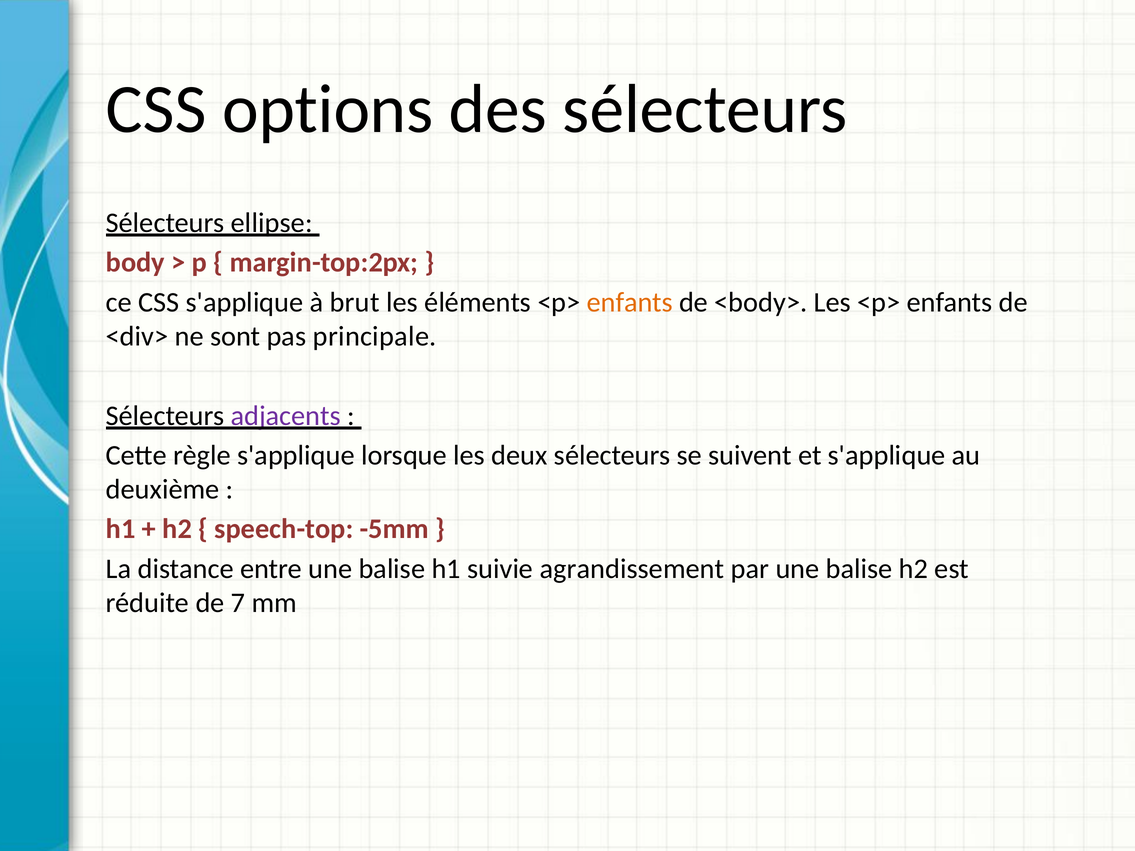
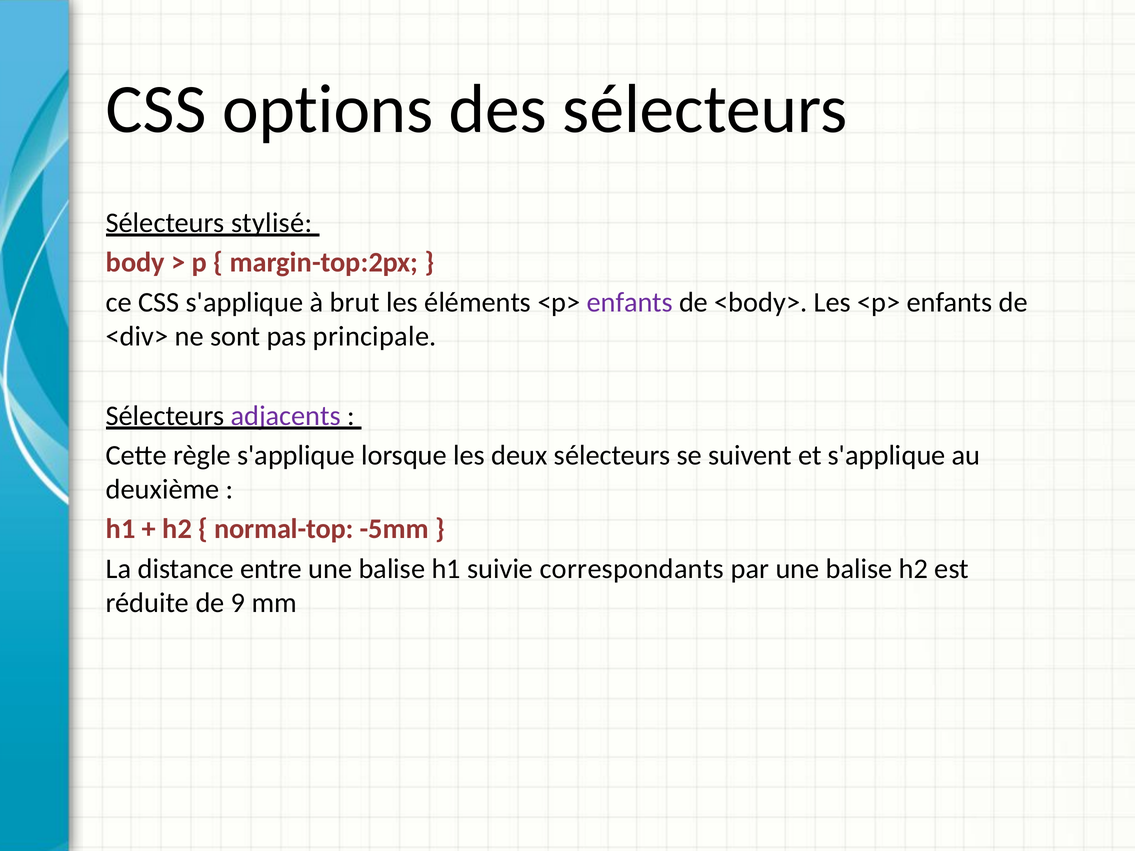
ellipse: ellipse -> stylisé (272, 223)
enfants colour: orange -> purple (630, 302)
speech-top: speech-top -> normal-top (284, 529)
agrandissement: agrandissement -> correspondants (632, 569)
7: 7 -> 9 (238, 603)
